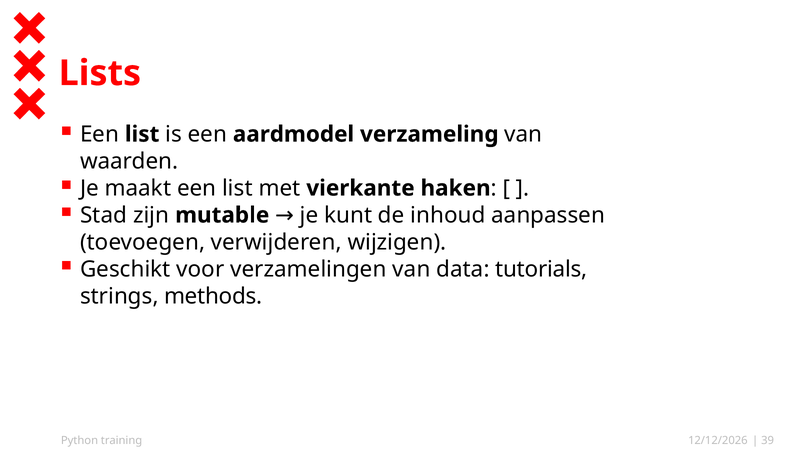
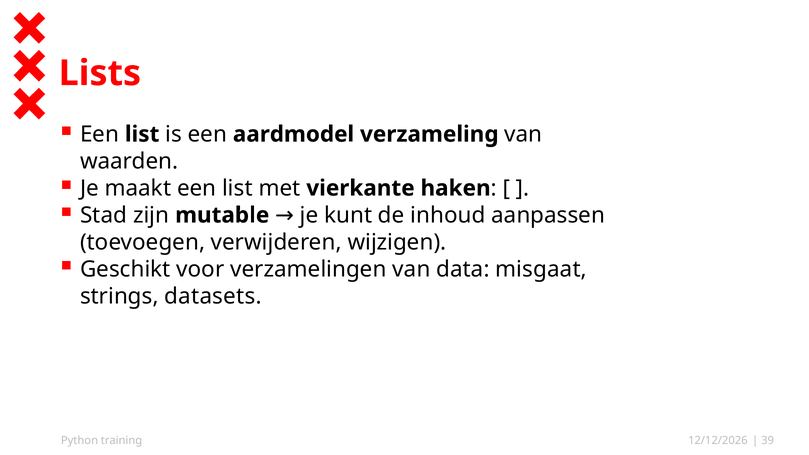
tutorials: tutorials -> misgaat (541, 269)
methods: methods -> datasets (213, 296)
